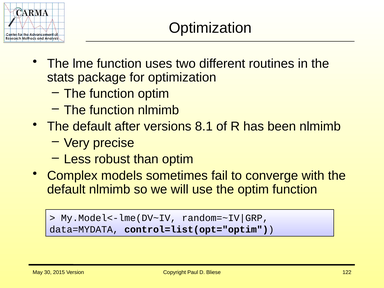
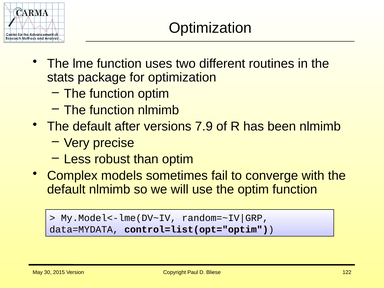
8.1: 8.1 -> 7.9 (204, 127)
